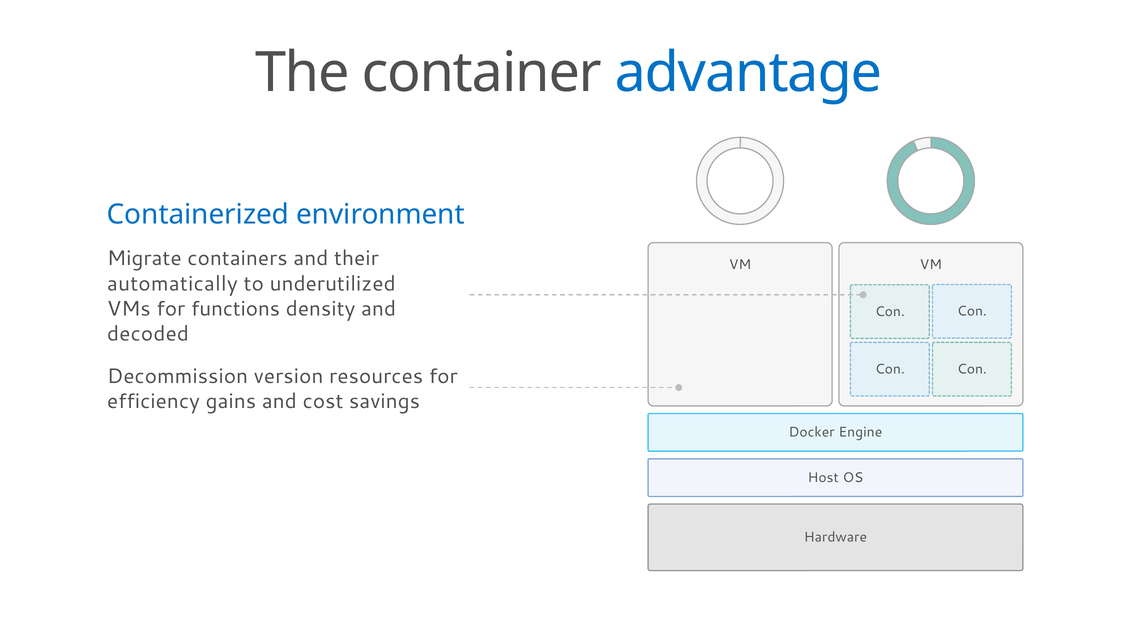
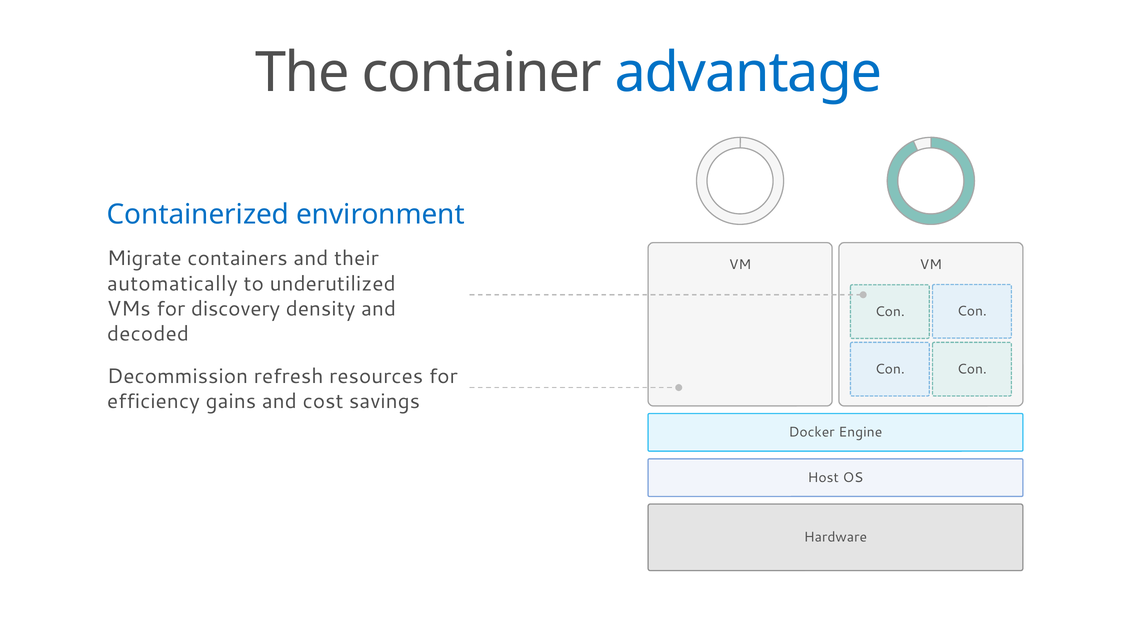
functions: functions -> discovery (236, 309)
version: version -> refresh (289, 377)
